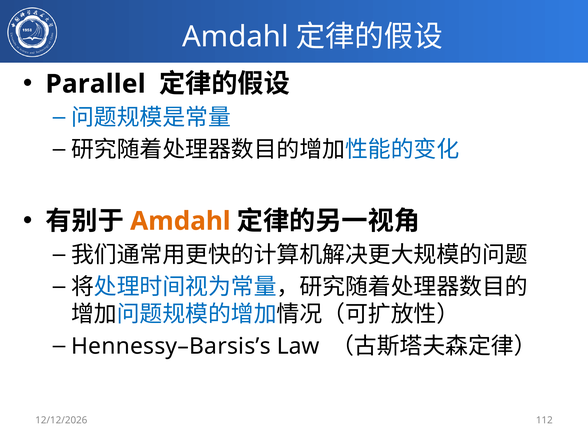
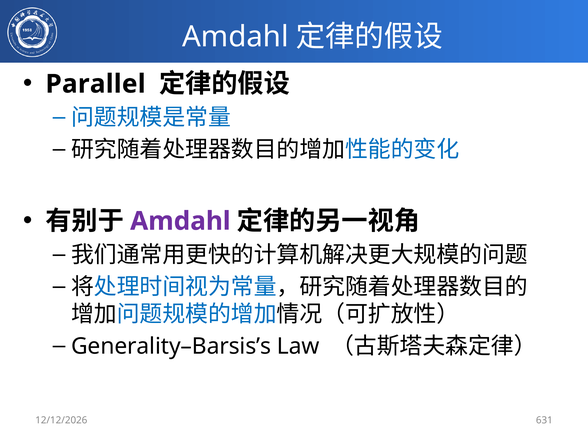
Amdahl colour: orange -> purple (180, 221)
Hennessy–Barsis’s: Hennessy–Barsis’s -> Generality–Barsis’s (171, 346)
112: 112 -> 631 (544, 420)
